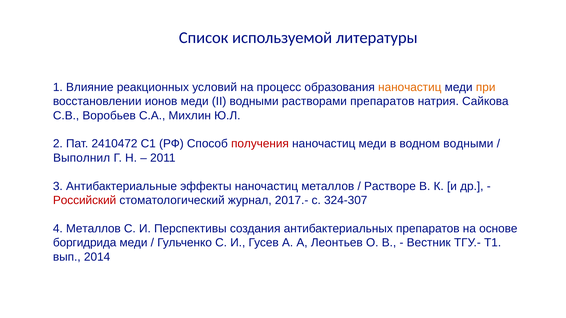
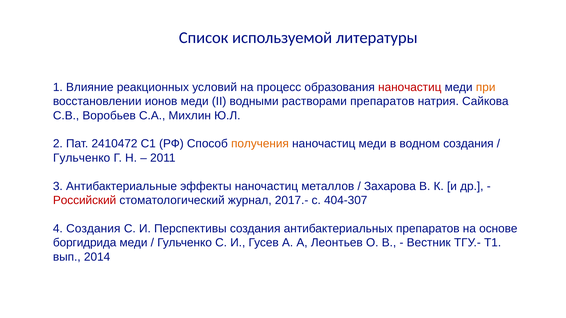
наночастиц colour: orange -> red (410, 87)
получения colour: red -> orange (260, 144)
водном водными: водными -> создания (468, 144)
Выполнил: Выполнил -> Гульченко (82, 158)
Растворе: Растворе -> Захарова (390, 186)
324-307: 324-307 -> 404-307 (346, 201)
4 Металлов: Металлов -> Создания (93, 229)
